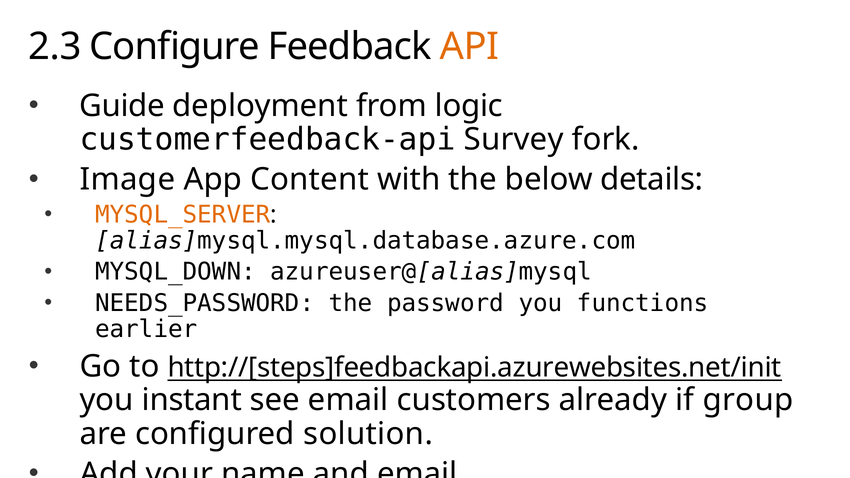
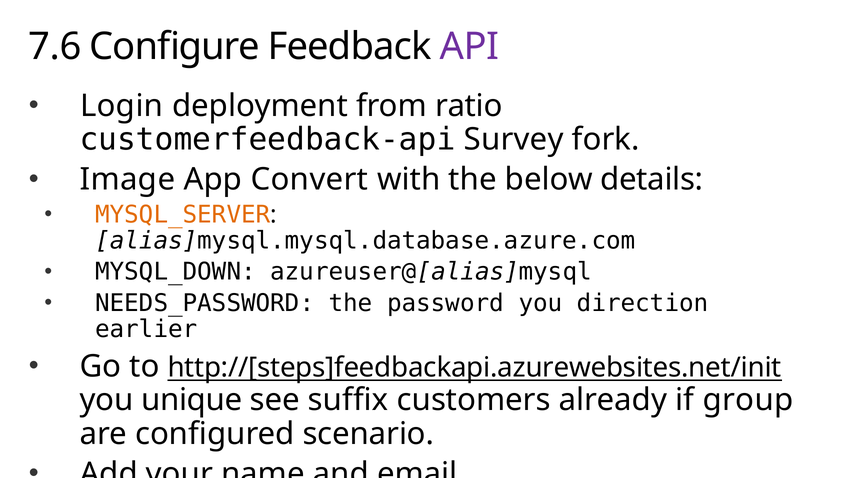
2.3: 2.3 -> 7.6 (55, 47)
API colour: orange -> purple (469, 47)
Guide: Guide -> Login (122, 106)
logic: logic -> ratio (469, 106)
Content: Content -> Convert (309, 180)
functions: functions -> direction (643, 303)
instant: instant -> unique (192, 400)
see email: email -> suffix (348, 400)
solution: solution -> scenario (368, 434)
